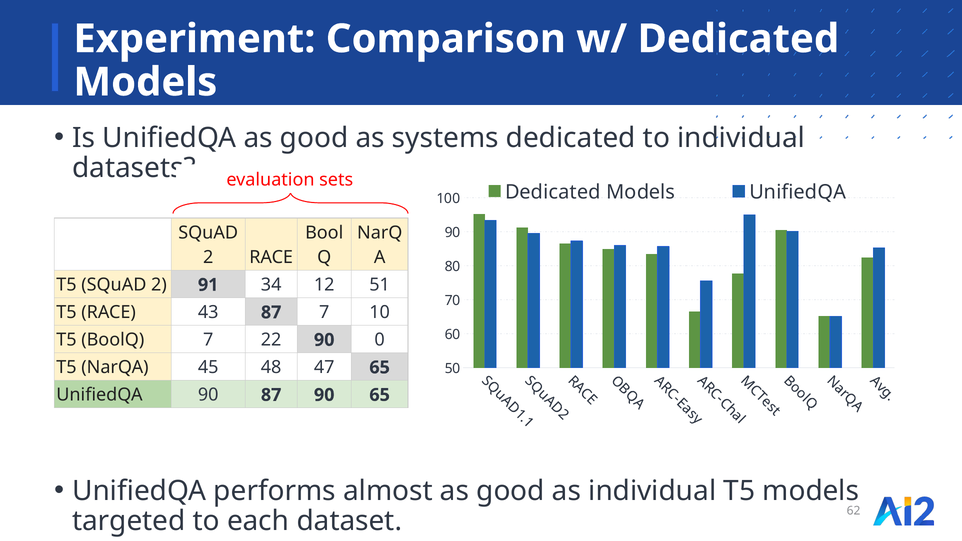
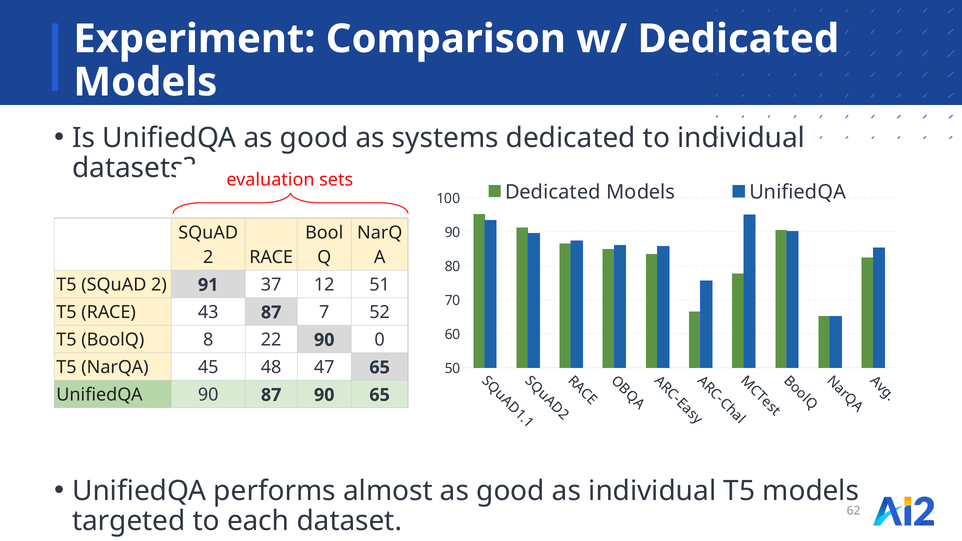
34: 34 -> 37 (271, 285)
10: 10 -> 52 (380, 312)
BoolQ 7: 7 -> 8 (208, 340)
